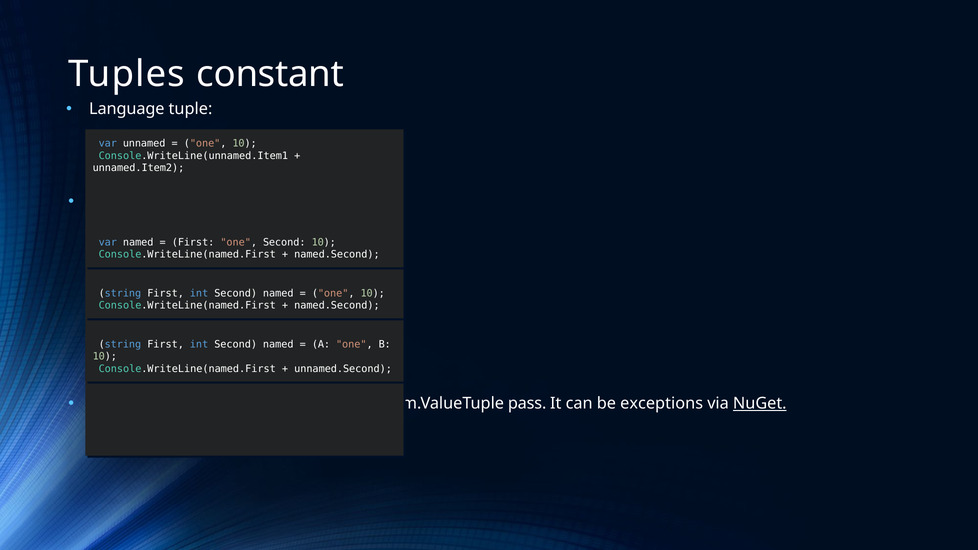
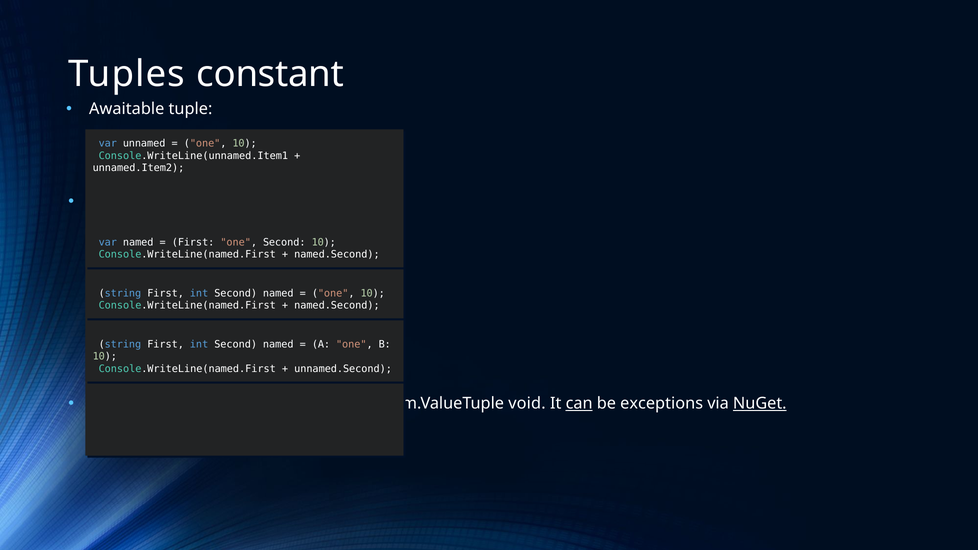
Language: Language -> Awaitable (127, 109)
pass: pass -> void (527, 404)
can underline: none -> present (579, 404)
